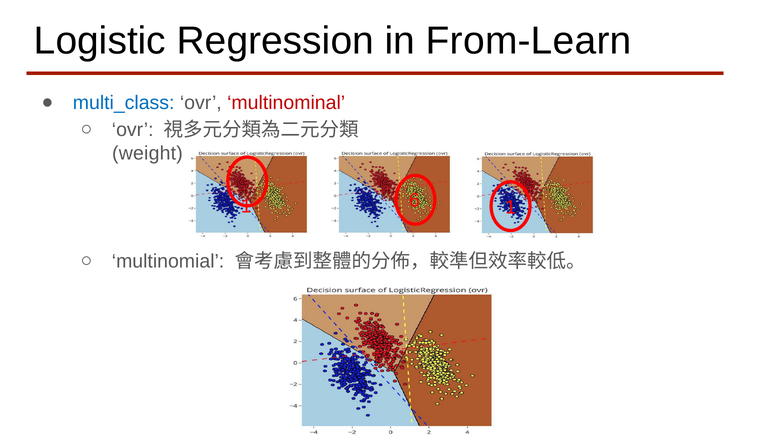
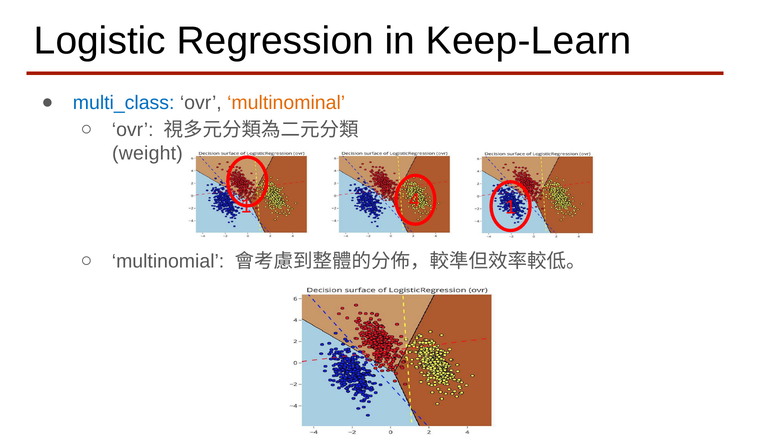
From-Learn: From-Learn -> Keep-Learn (529, 41)
multinominal colour: red -> orange (286, 103)
6: 6 -> 4 (414, 200)
